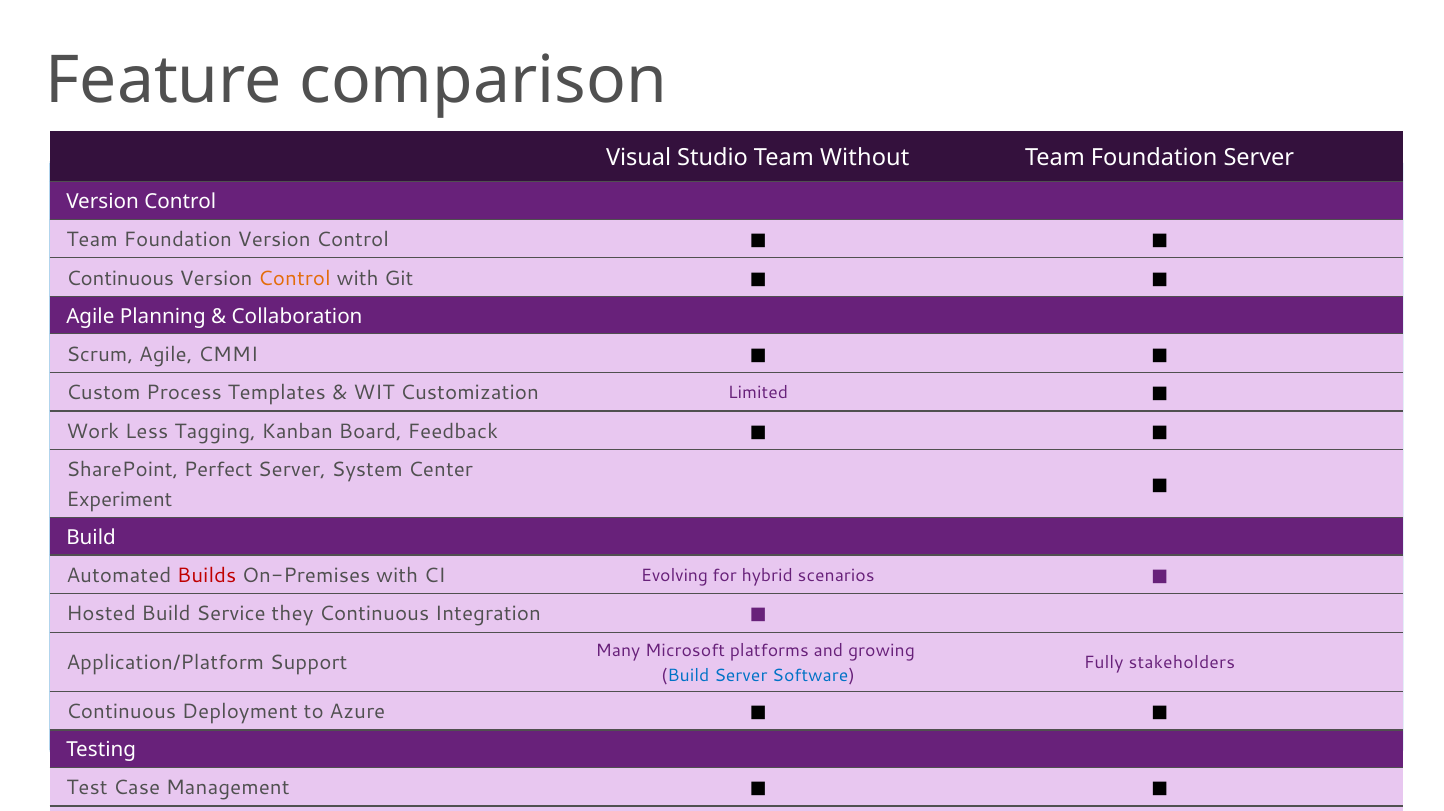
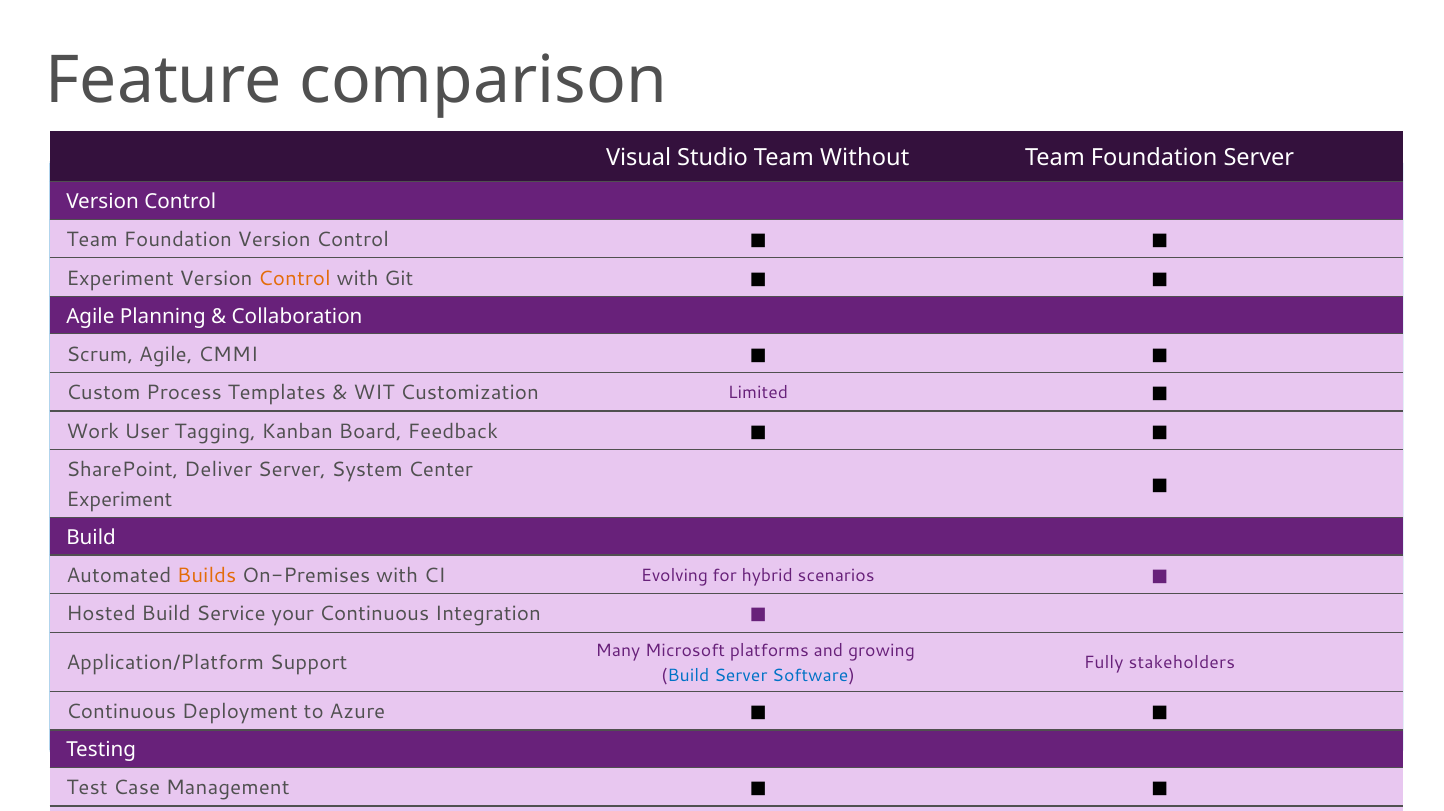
Continuous: Continuous -> Experiment (120, 278)
Less: Less -> User (147, 432)
Perfect: Perfect -> Deliver (218, 470)
Builds colour: red -> orange (207, 576)
they: they -> your (293, 614)
